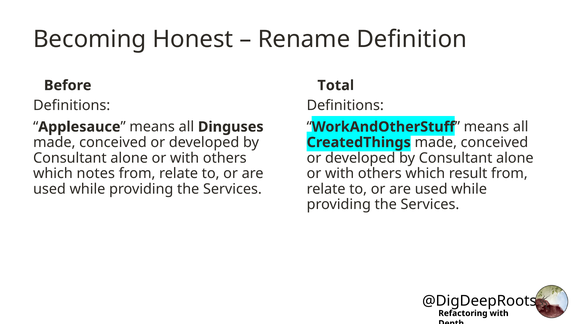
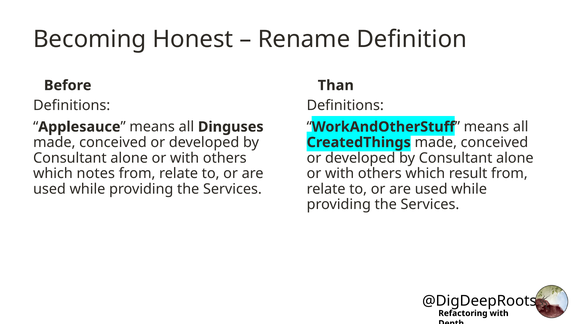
Total: Total -> Than (336, 85)
